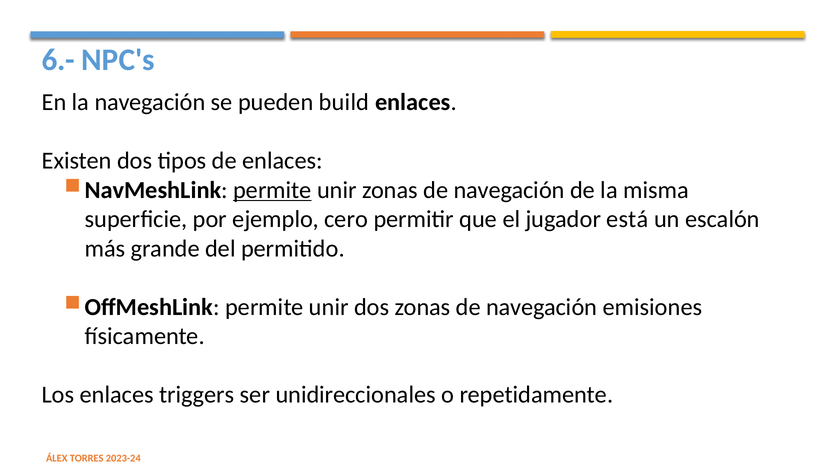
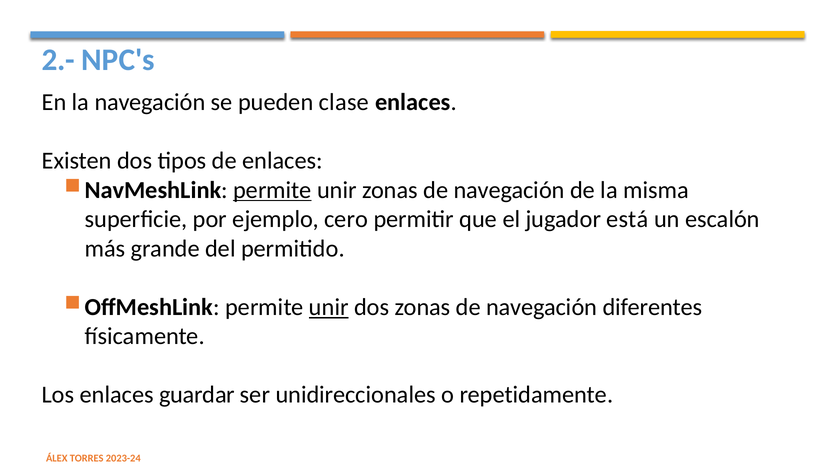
6.-: 6.- -> 2.- (58, 60)
build: build -> clase (344, 102)
unir underline: none -> present (329, 307)
emisiones: emisiones -> diferentes (653, 307)
triggers: triggers -> guardar (197, 395)
